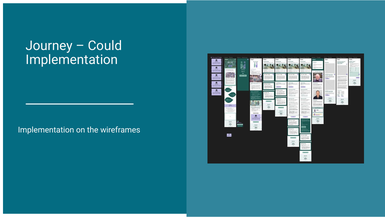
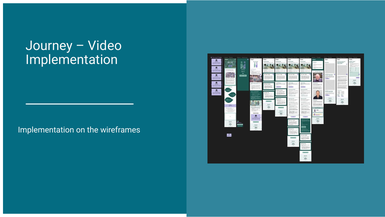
Could: Could -> Video (105, 46)
